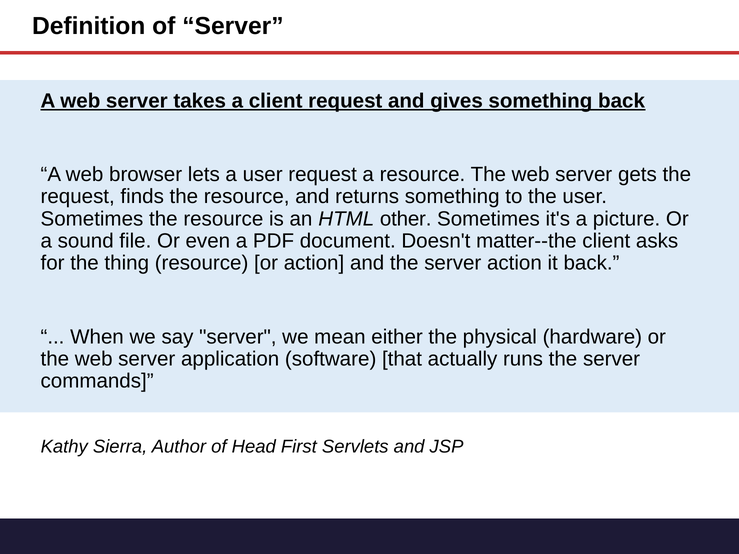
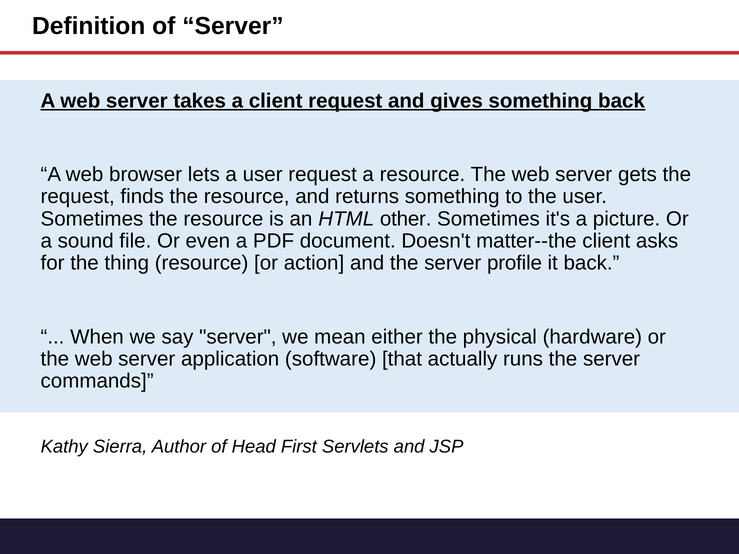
server action: action -> profile (514, 263)
